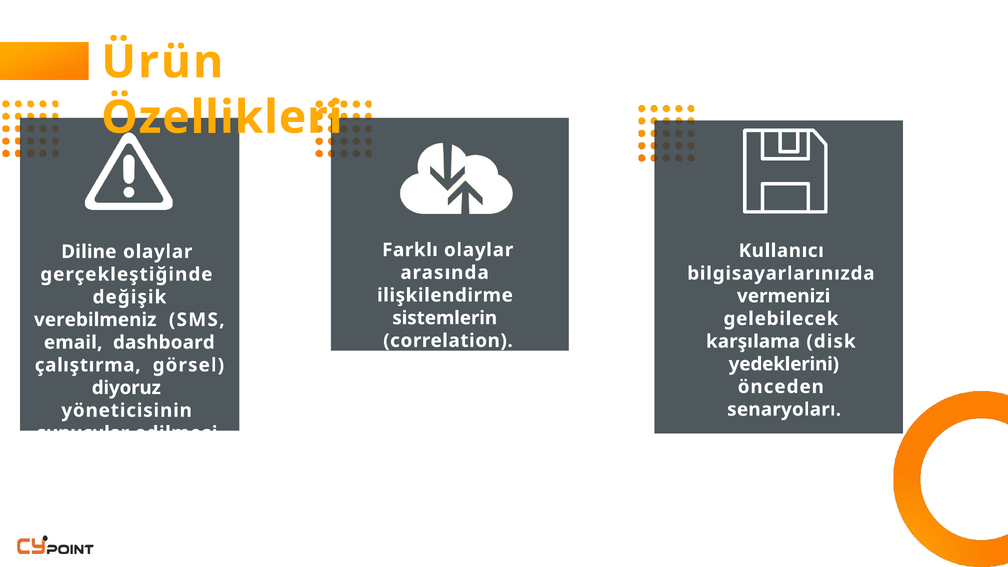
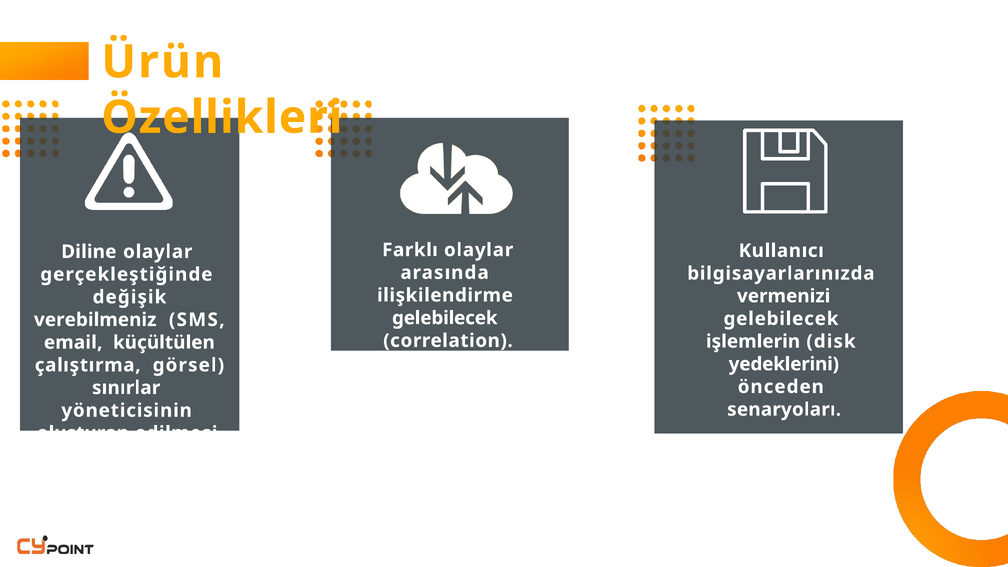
sistemlerin: sistemlerin -> gelebilecek (445, 318)
karşılama: karşılama -> işlemlerin (753, 341)
dashboard: dashboard -> küçültülen (164, 342)
diyoruz: diyoruz -> sınırlar (126, 388)
sunucular: sunucular -> oluşturan (83, 433)
